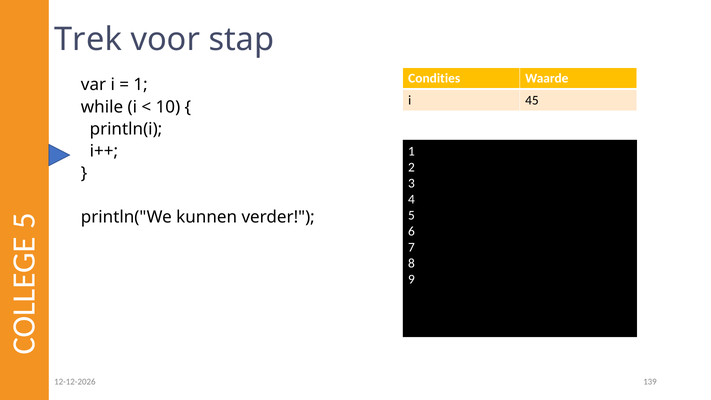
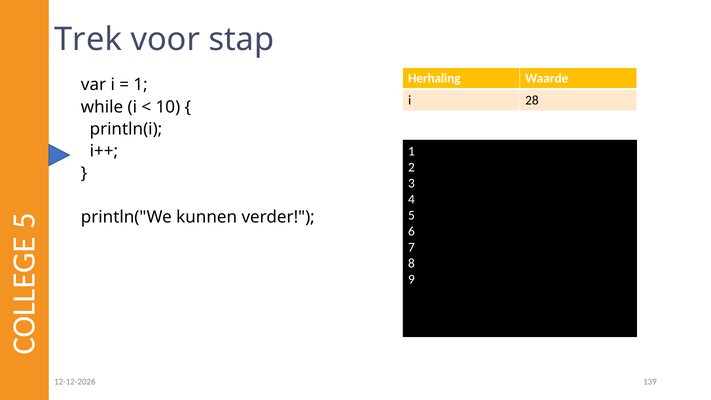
Condities: Condities -> Herhaling (434, 78)
45: 45 -> 28 (532, 100)
